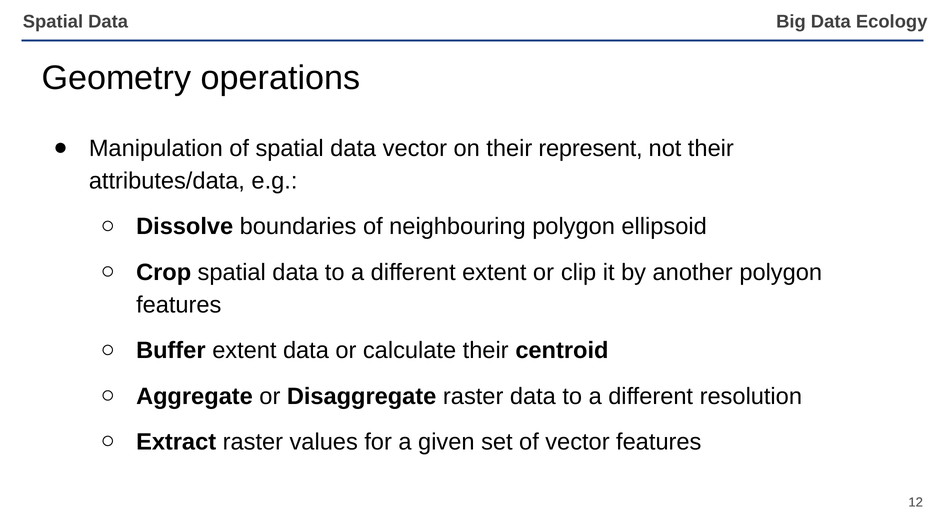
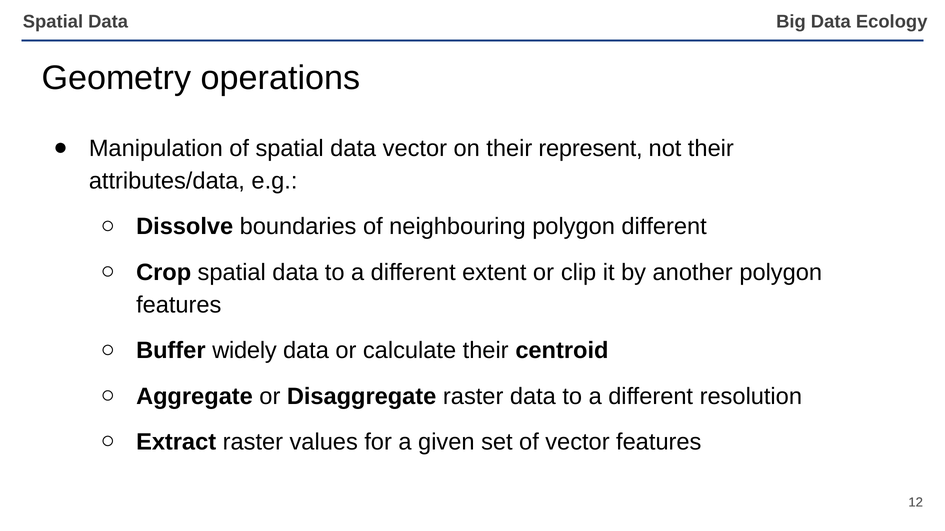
polygon ellipsoid: ellipsoid -> different (664, 227)
Buffer extent: extent -> widely (244, 351)
